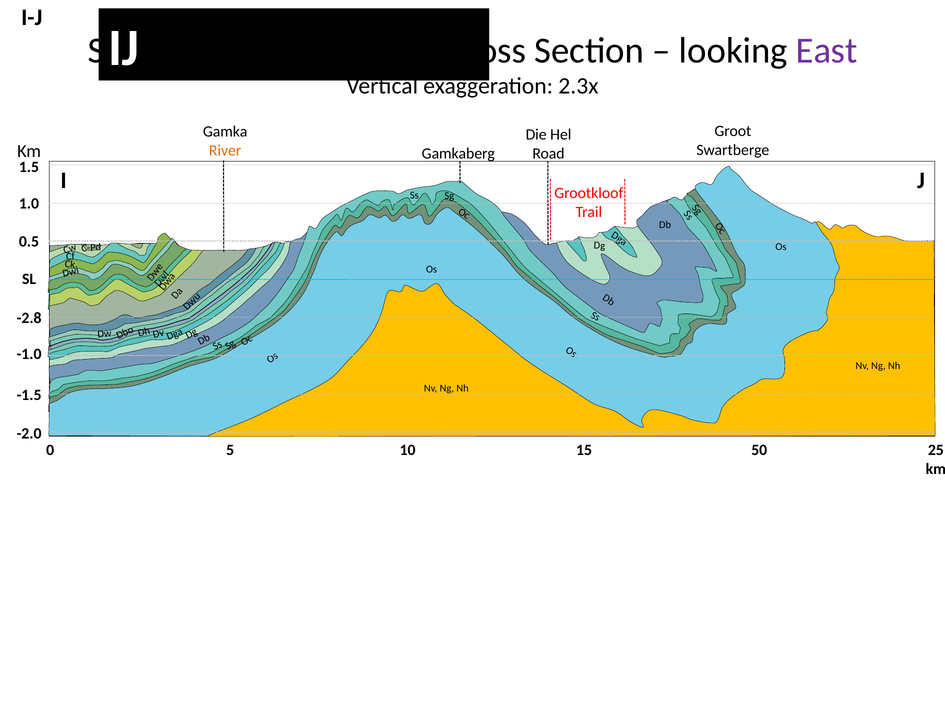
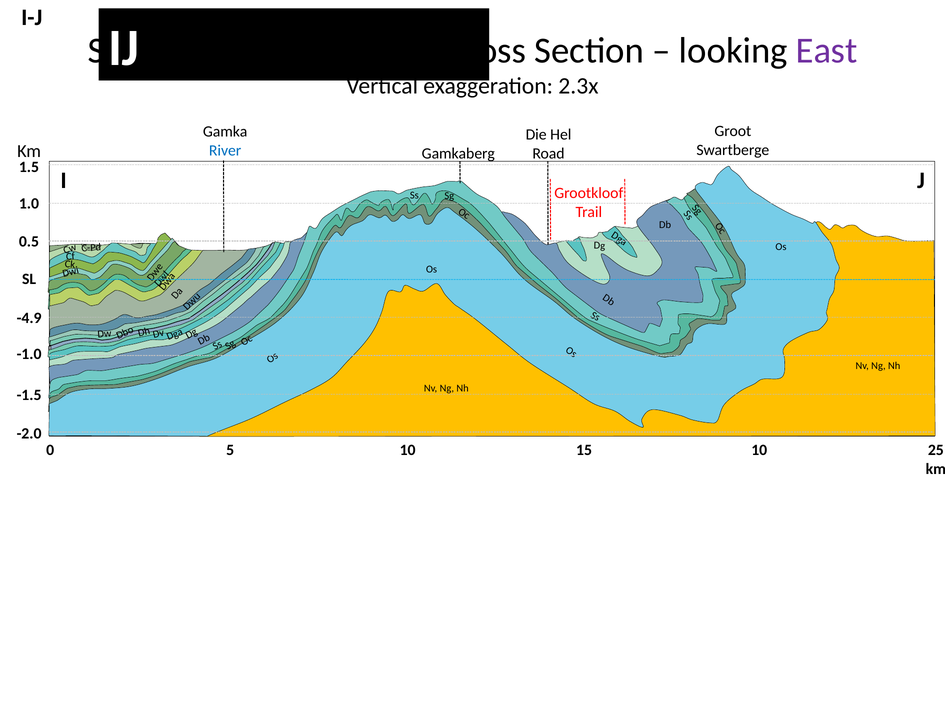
River colour: orange -> blue (225, 151)
-2.8: -2.8 -> -4.9 (29, 318)
15 50: 50 -> 10 (759, 451)
